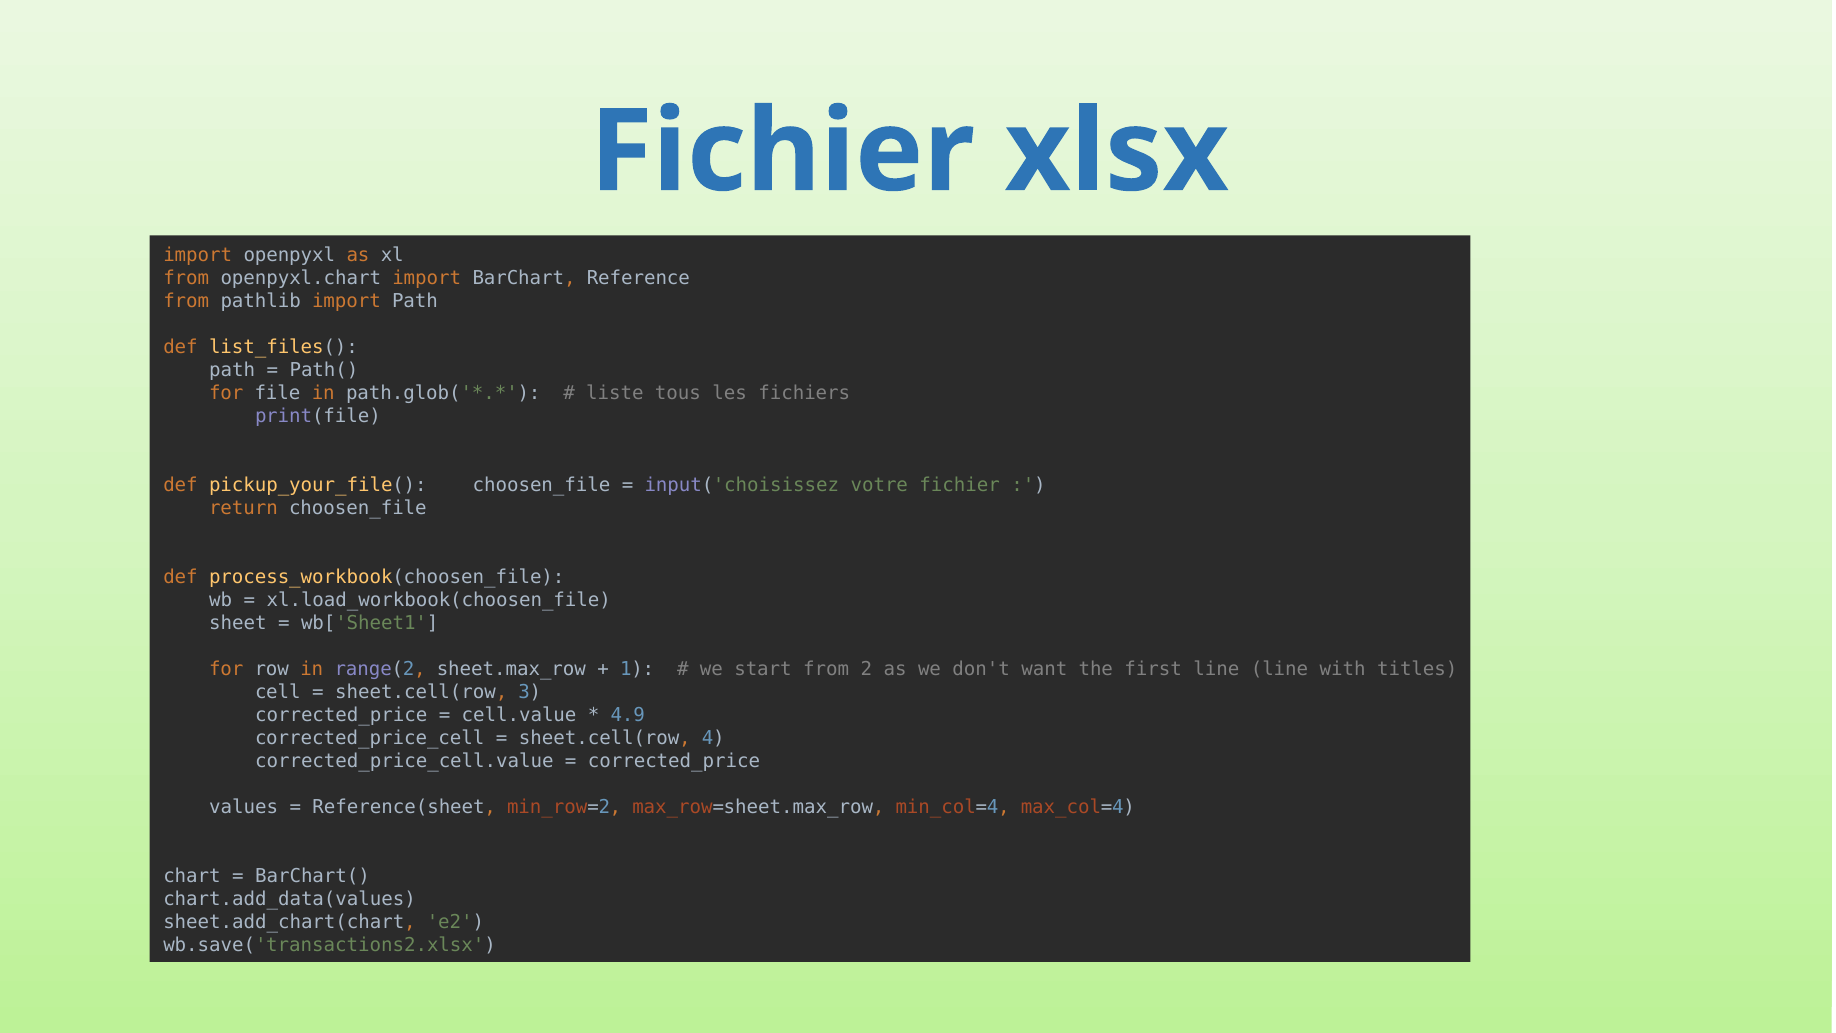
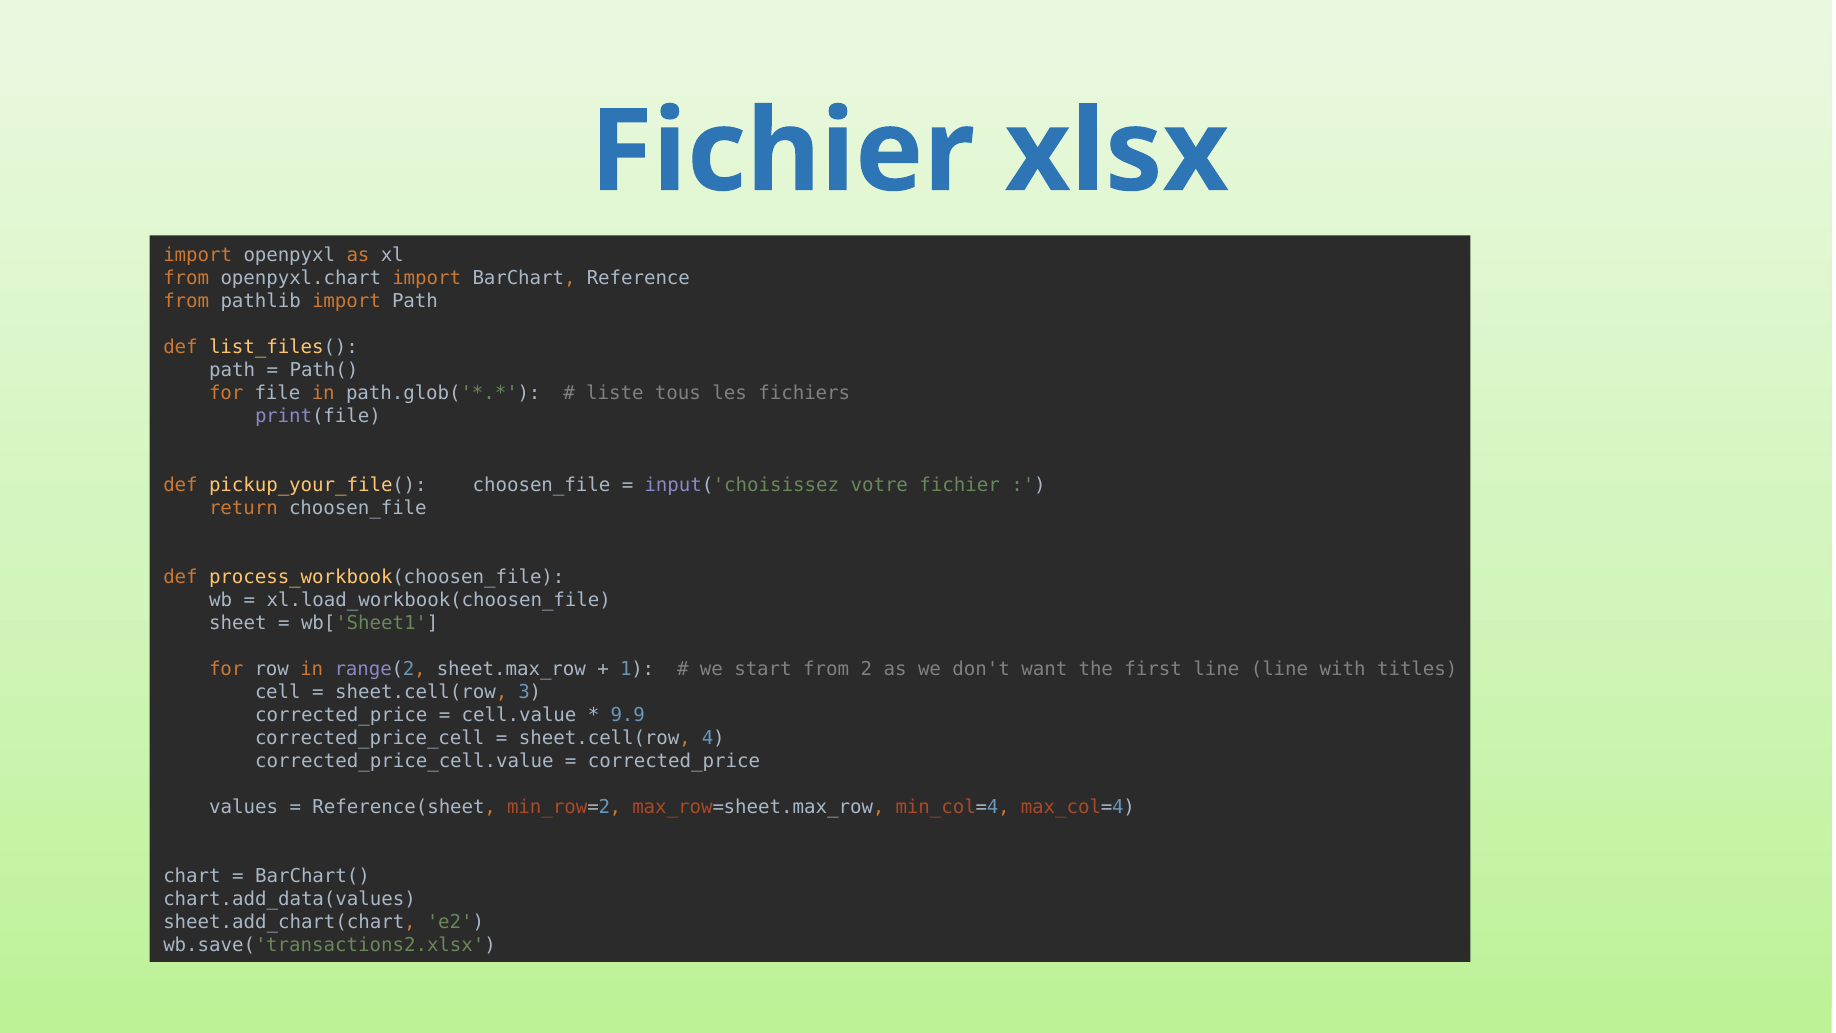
4.9: 4.9 -> 9.9 (628, 715)
